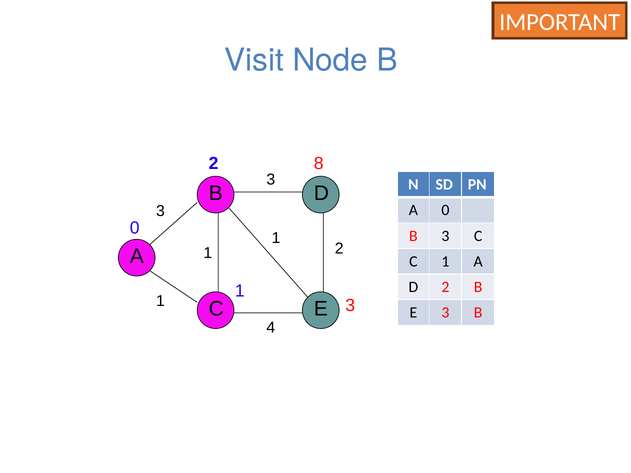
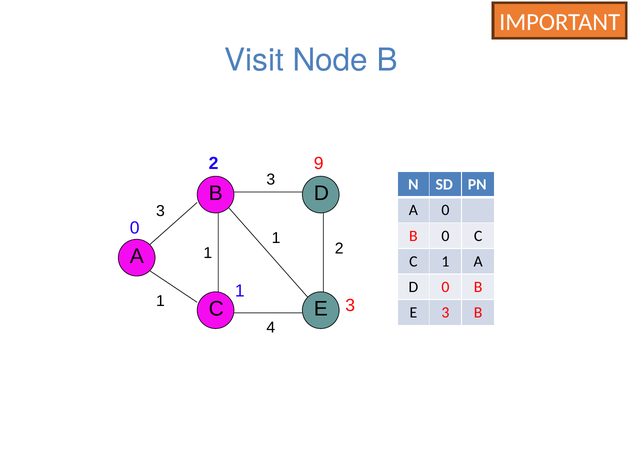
8: 8 -> 9 (319, 164)
3: 3 -> 0 (445, 236)
D 2: 2 -> 0 (445, 287)
